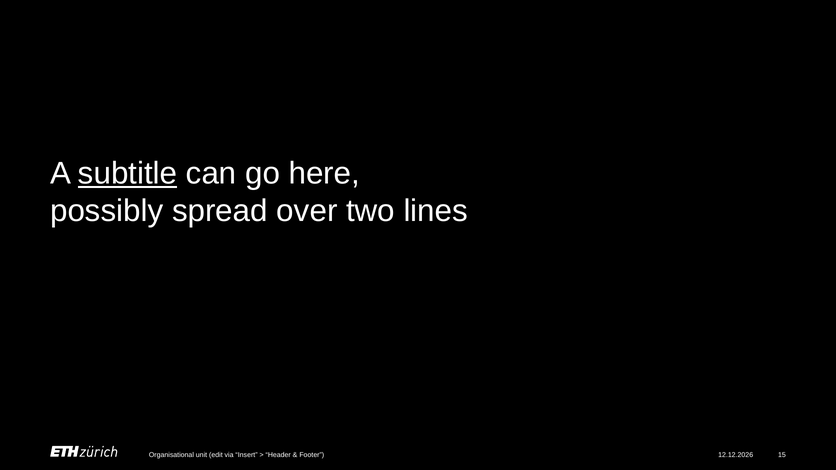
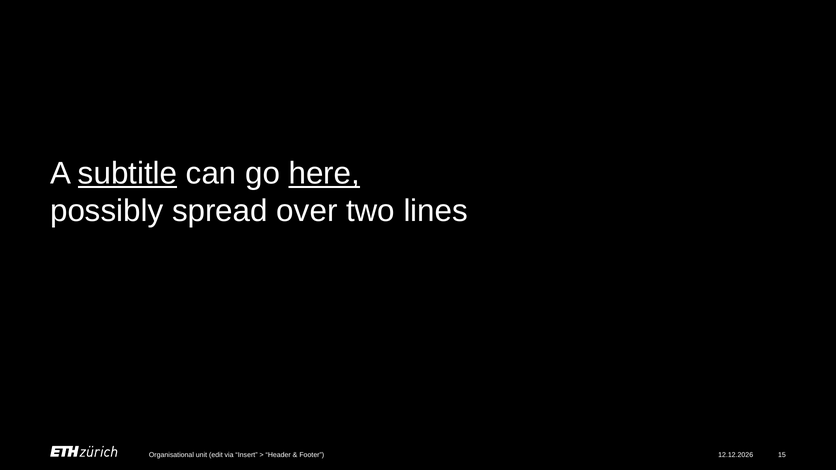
here underline: none -> present (324, 174)
